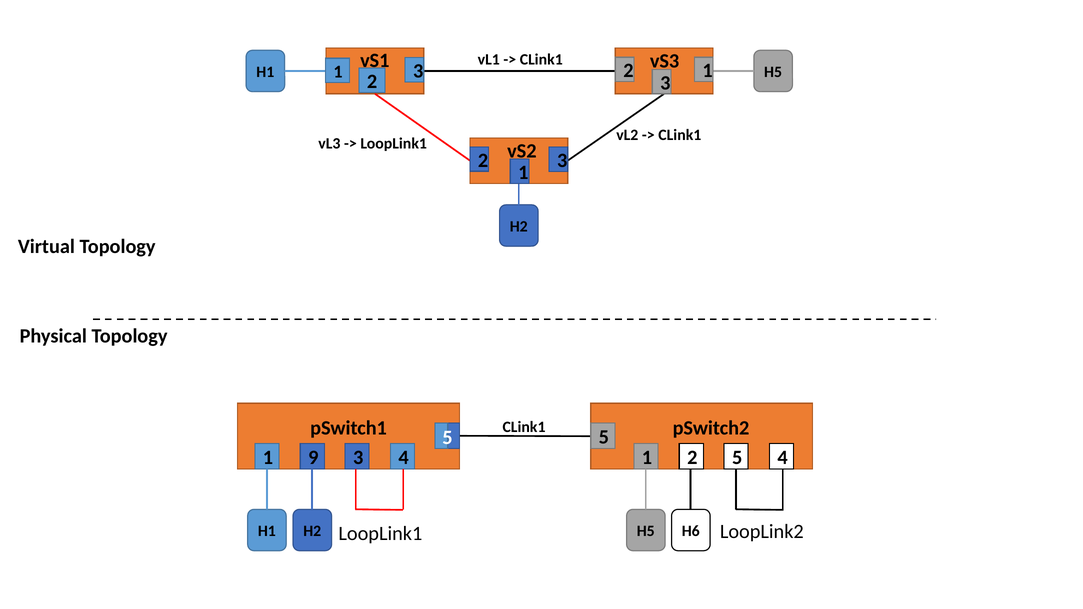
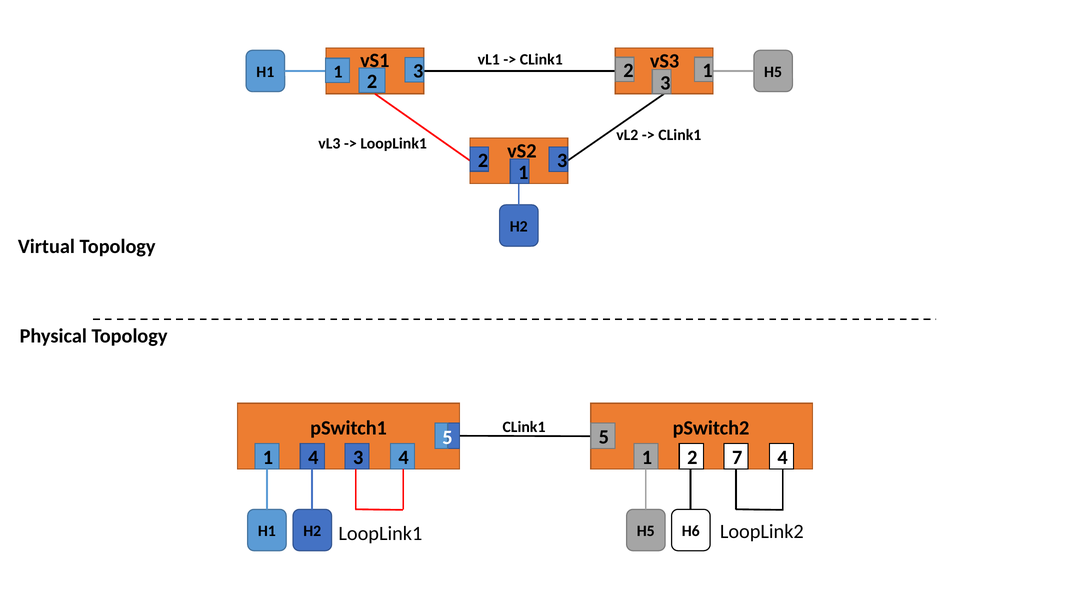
1 9: 9 -> 4 (313, 458)
2 5: 5 -> 7 (737, 458)
